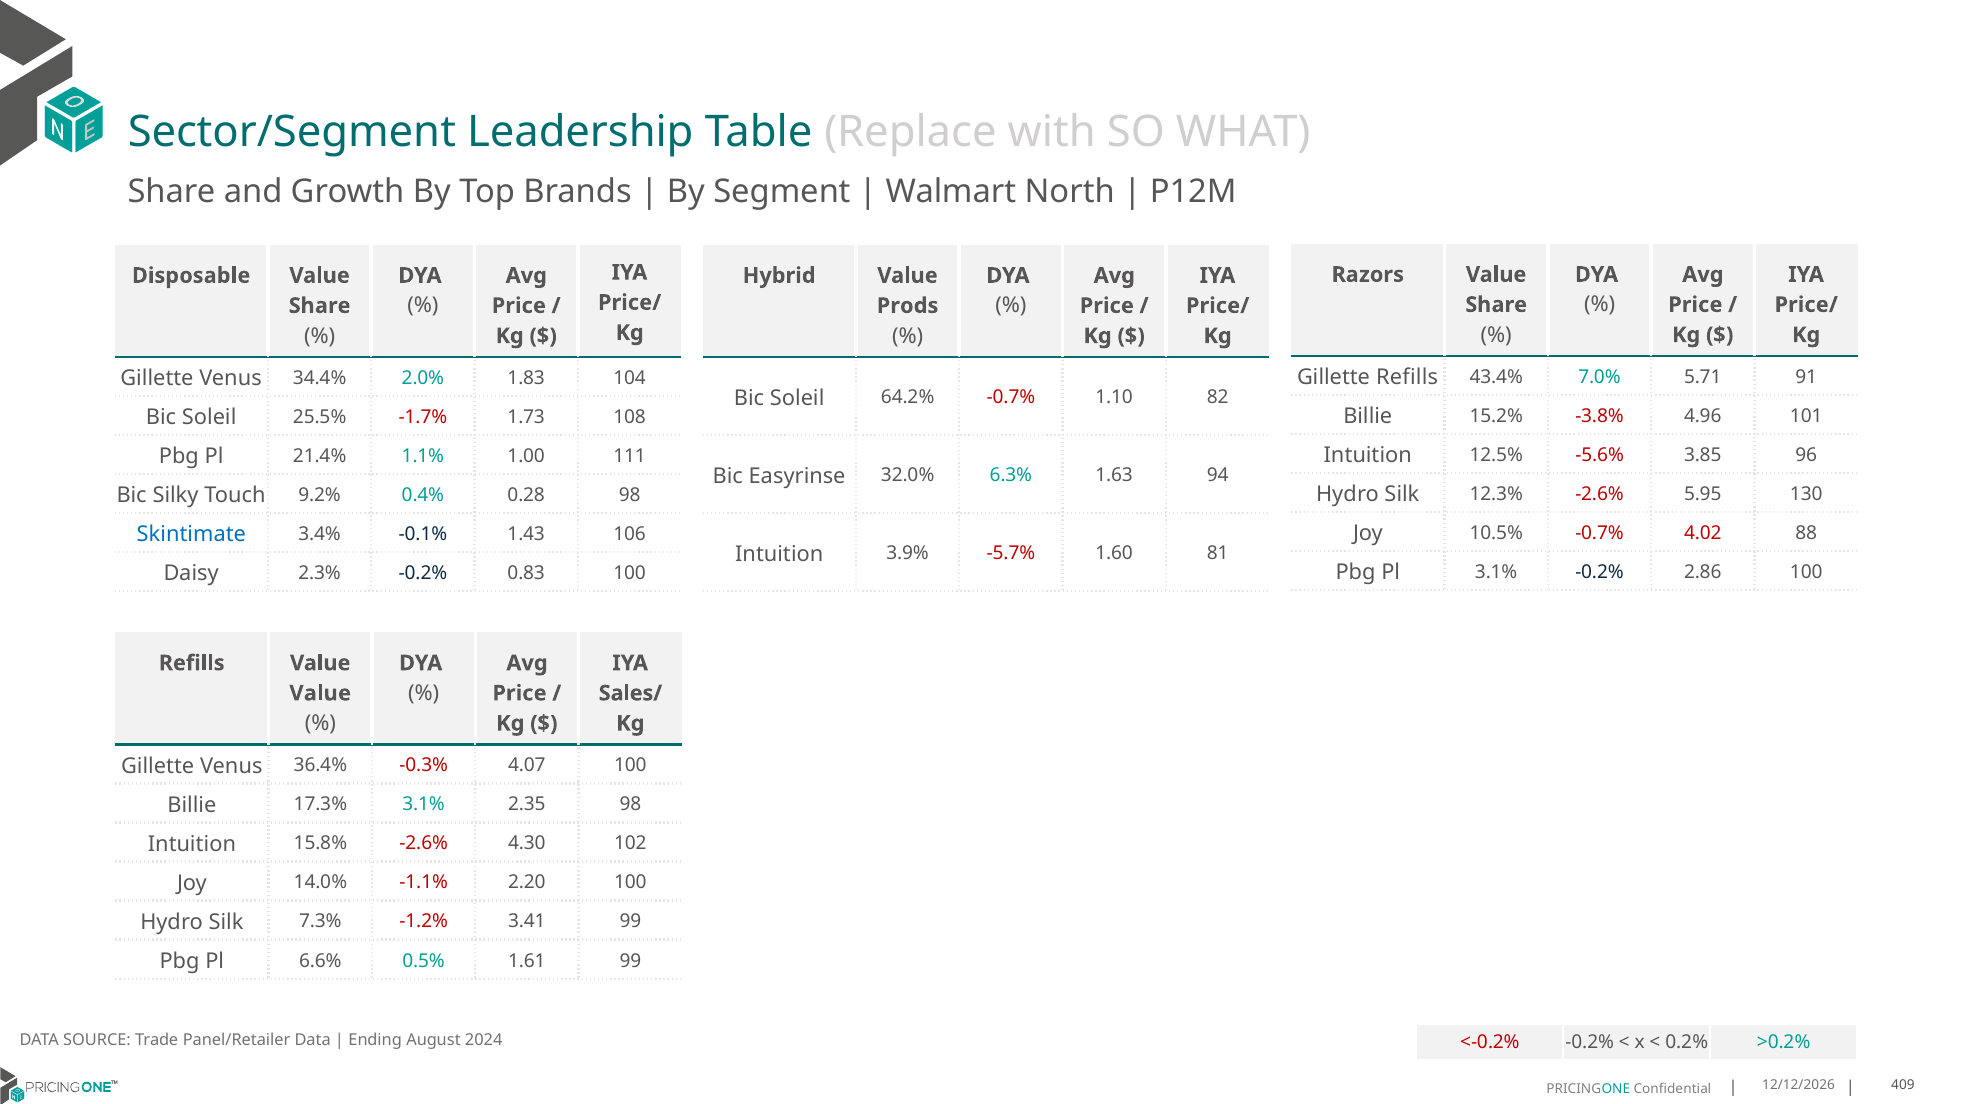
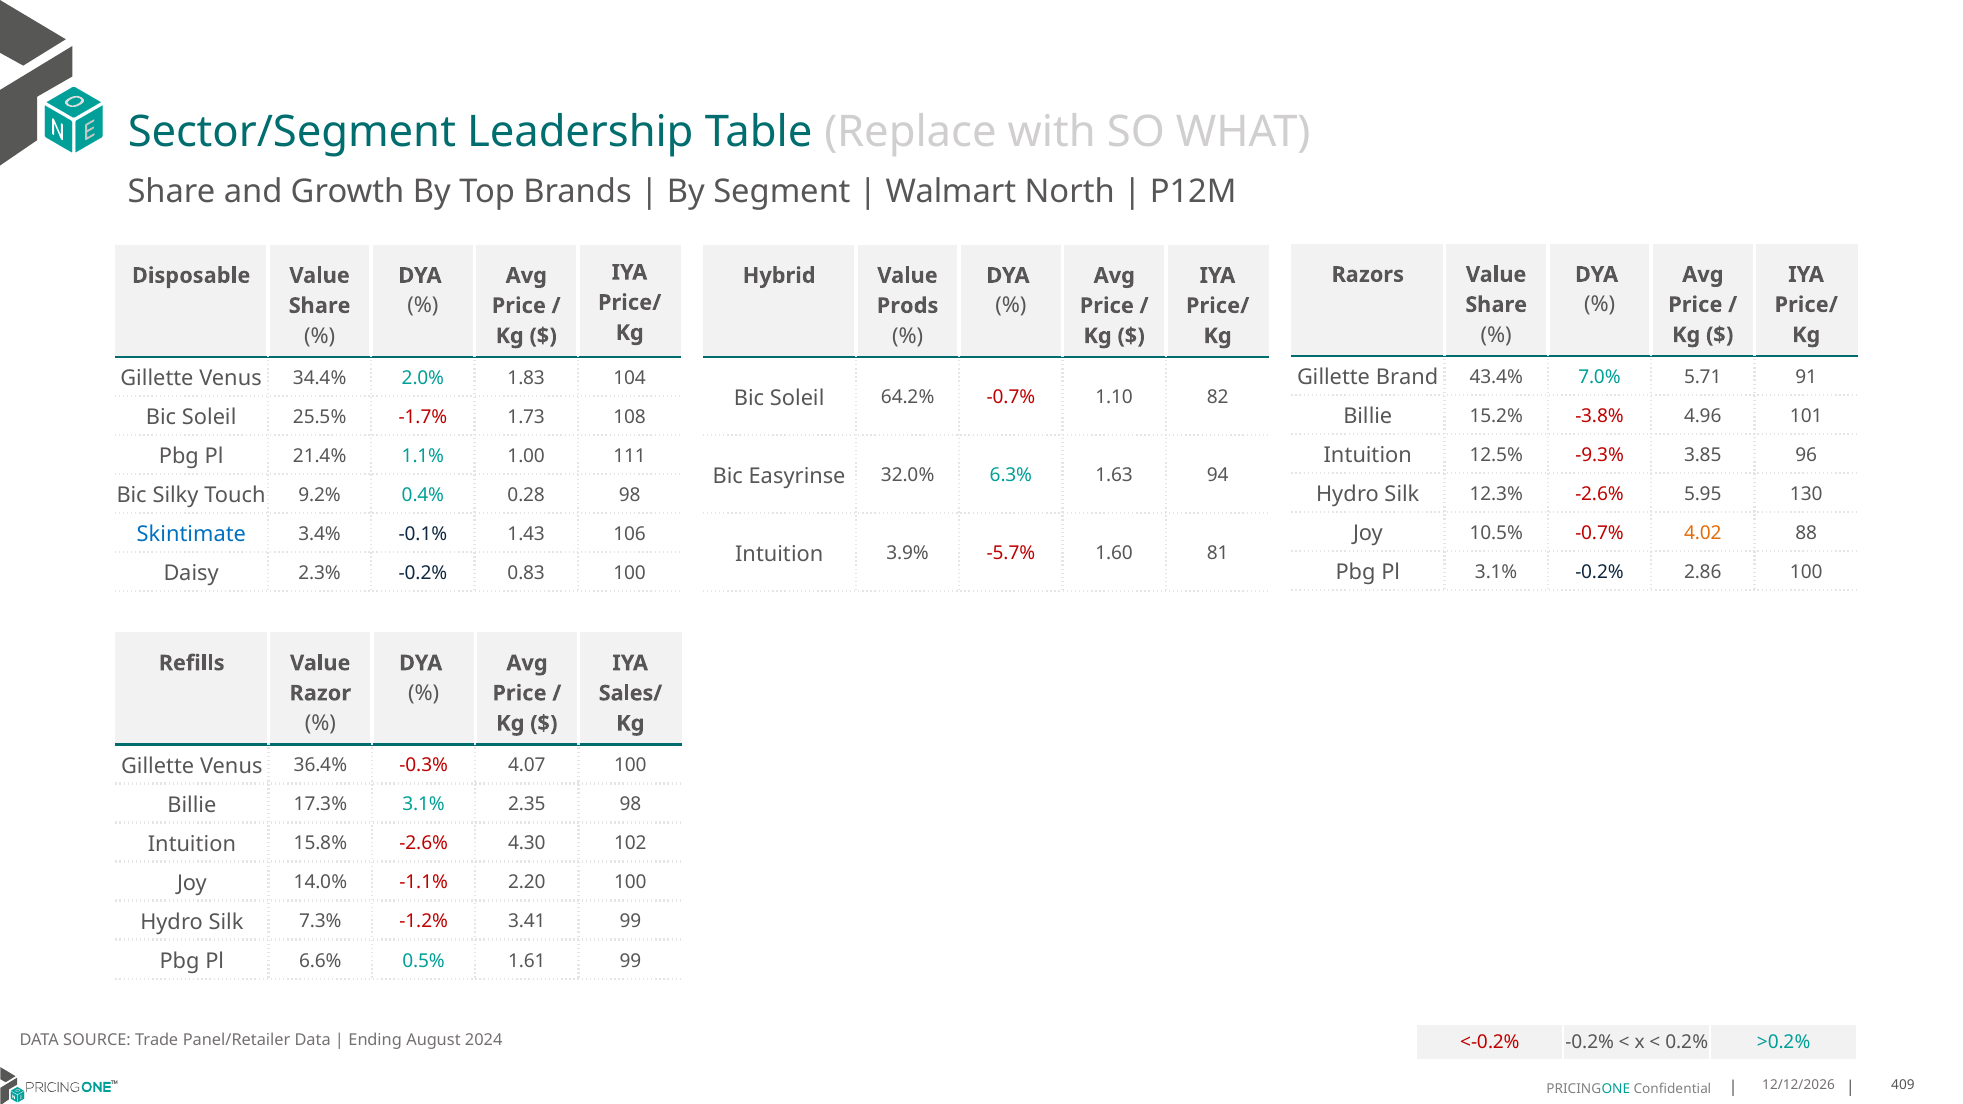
Gillette Refills: Refills -> Brand (1407, 378)
-5.6%: -5.6% -> -9.3% (1600, 455)
4.02 colour: red -> orange (1703, 533)
Value: Value -> Razor (320, 693)
